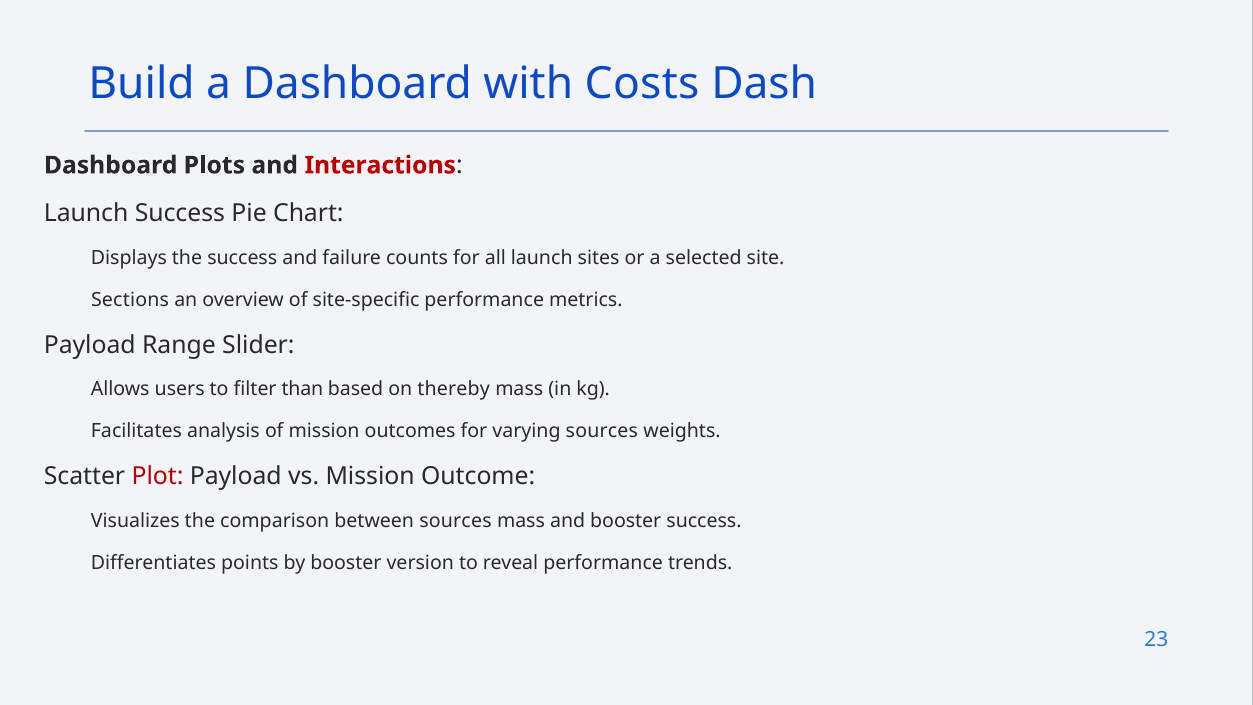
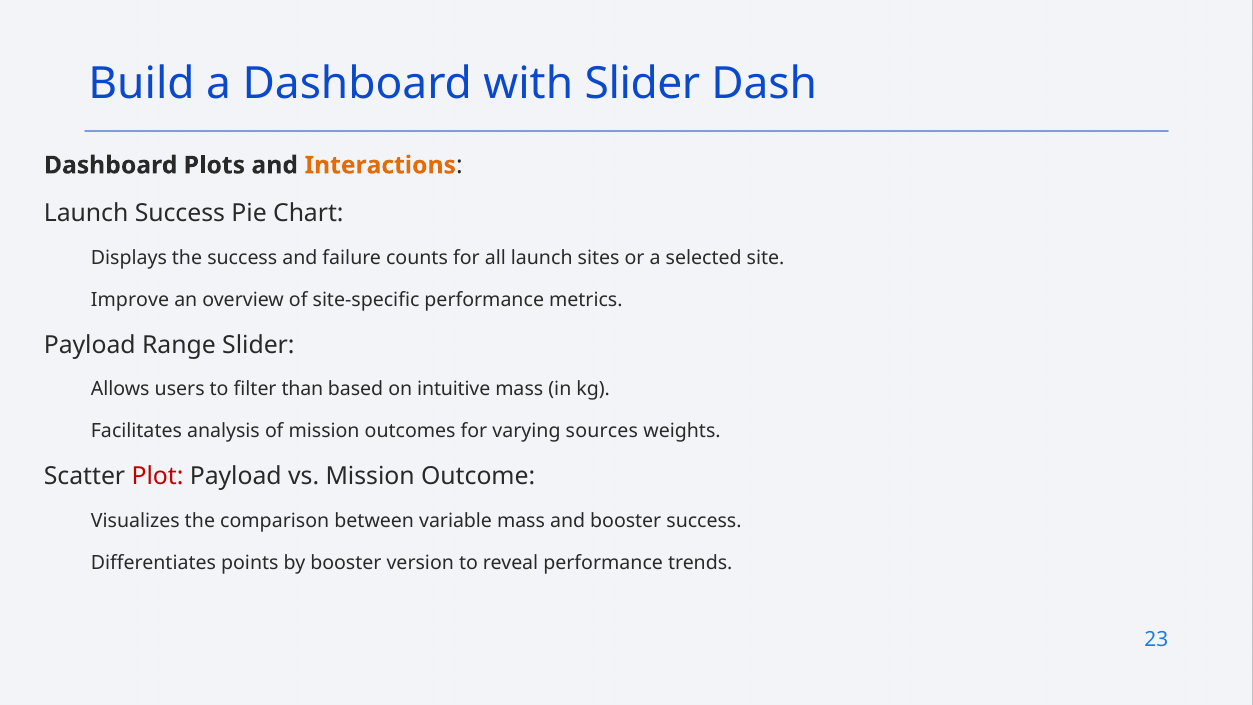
with Costs: Costs -> Slider (642, 84)
Interactions colour: red -> orange (380, 165)
Sections: Sections -> Improve (130, 300)
thereby: thereby -> intuitive (454, 389)
between sources: sources -> variable (456, 521)
